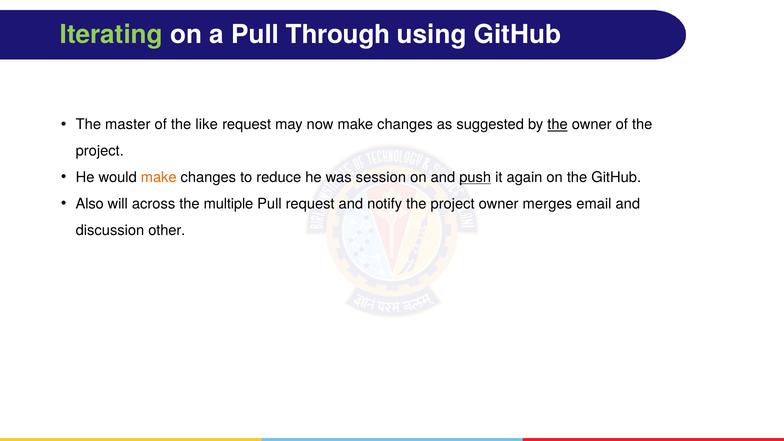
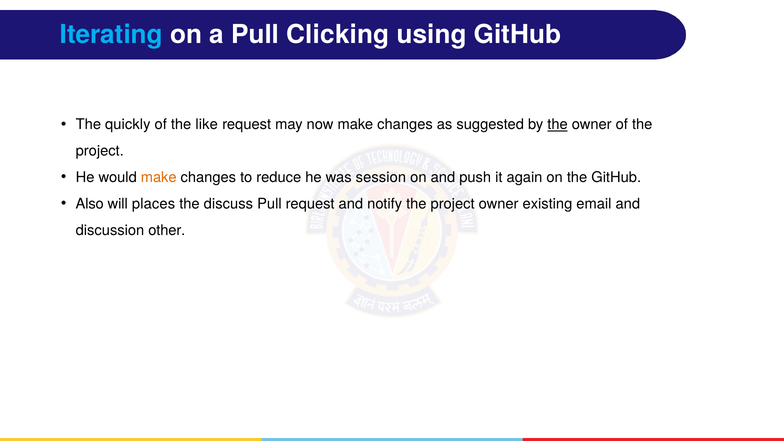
Iterating colour: light green -> light blue (111, 35)
Through: Through -> Clicking (338, 35)
master: master -> quickly (128, 125)
push underline: present -> none (475, 177)
across: across -> places (154, 204)
multiple: multiple -> discuss (228, 204)
merges: merges -> existing (547, 204)
